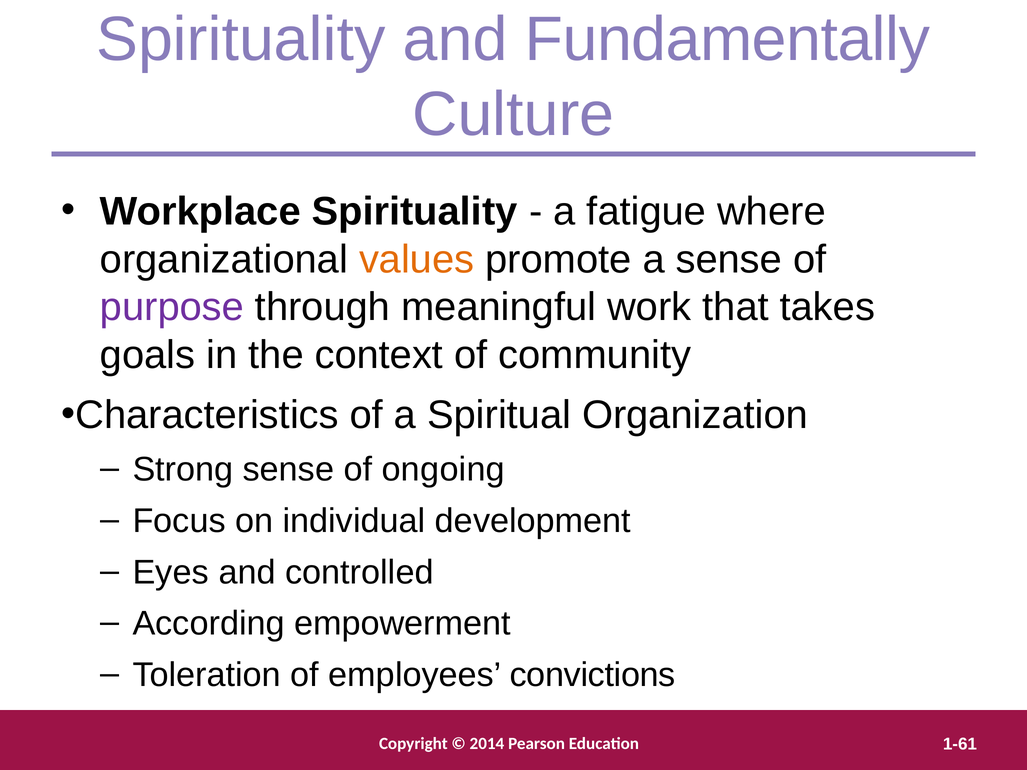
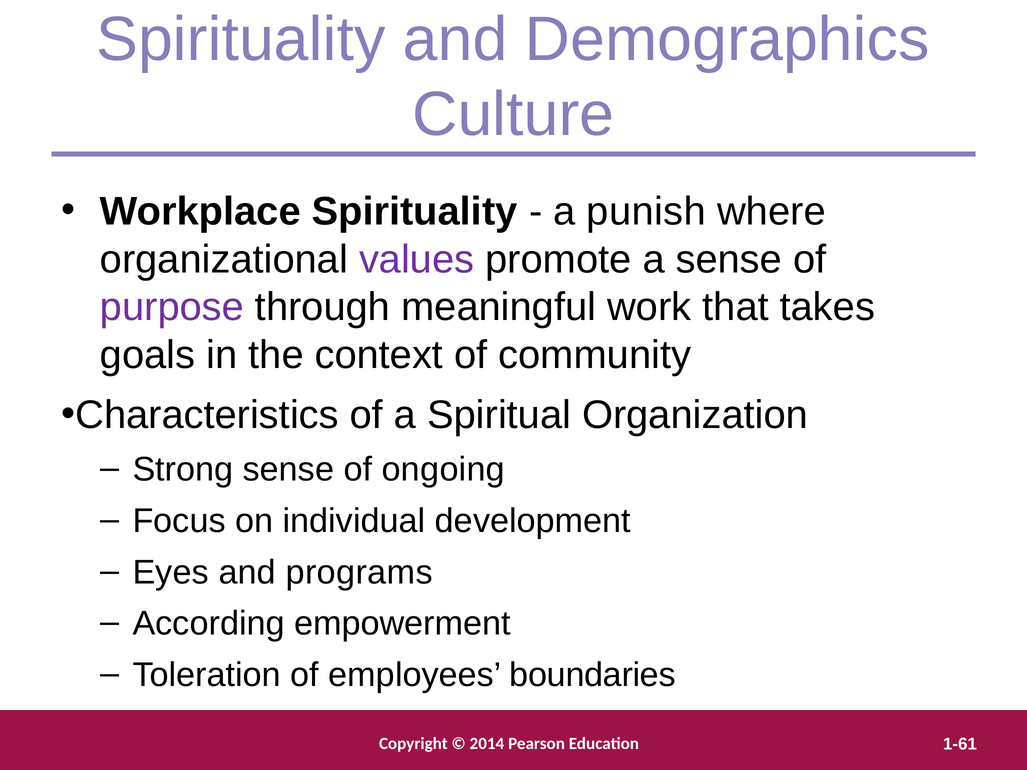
Fundamentally: Fundamentally -> Demographics (727, 39)
fatigue: fatigue -> punish (646, 212)
values colour: orange -> purple (417, 259)
controlled: controlled -> programs (359, 572)
convictions: convictions -> boundaries (593, 675)
